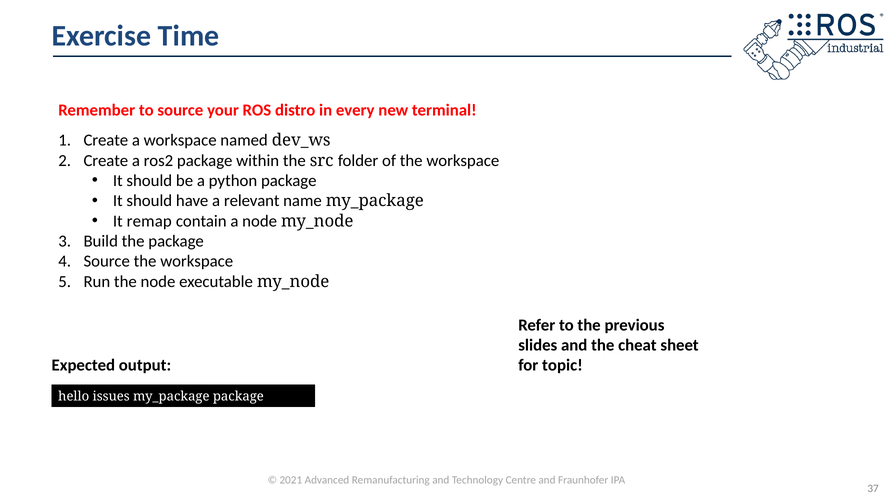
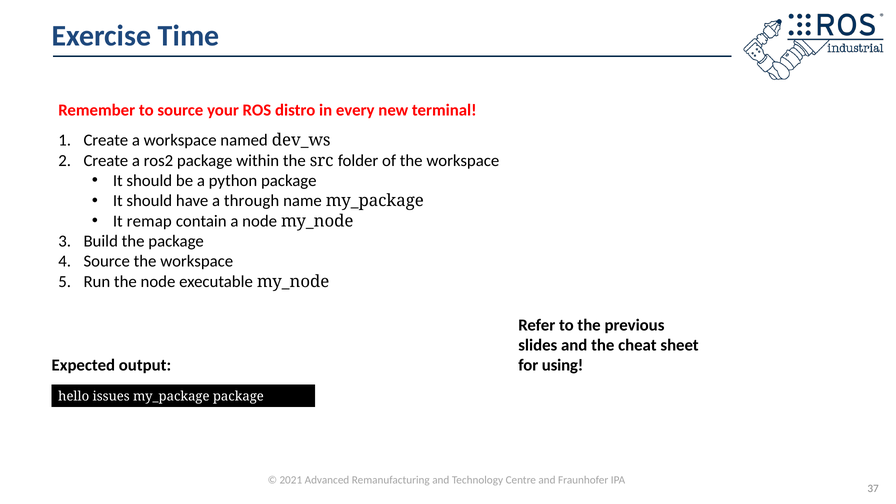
relevant: relevant -> through (252, 201)
topic: topic -> using (563, 365)
